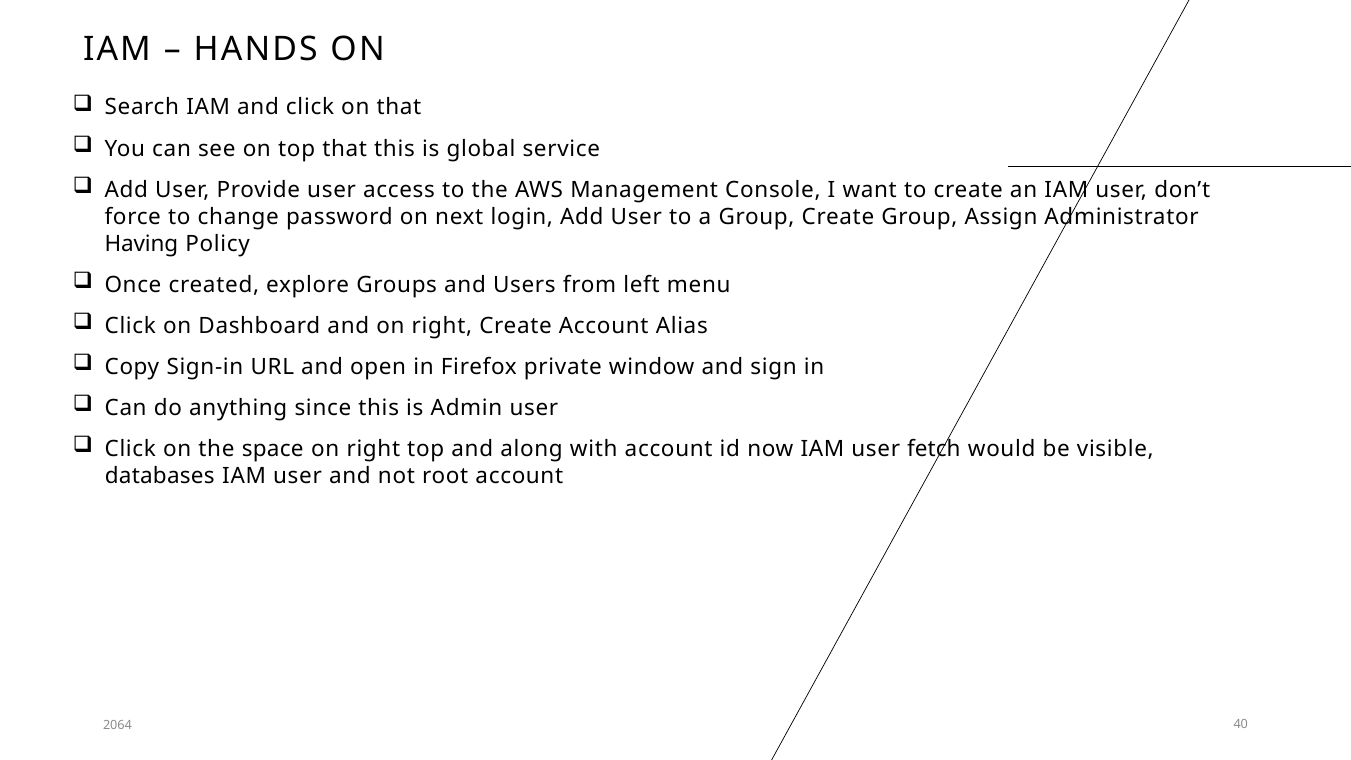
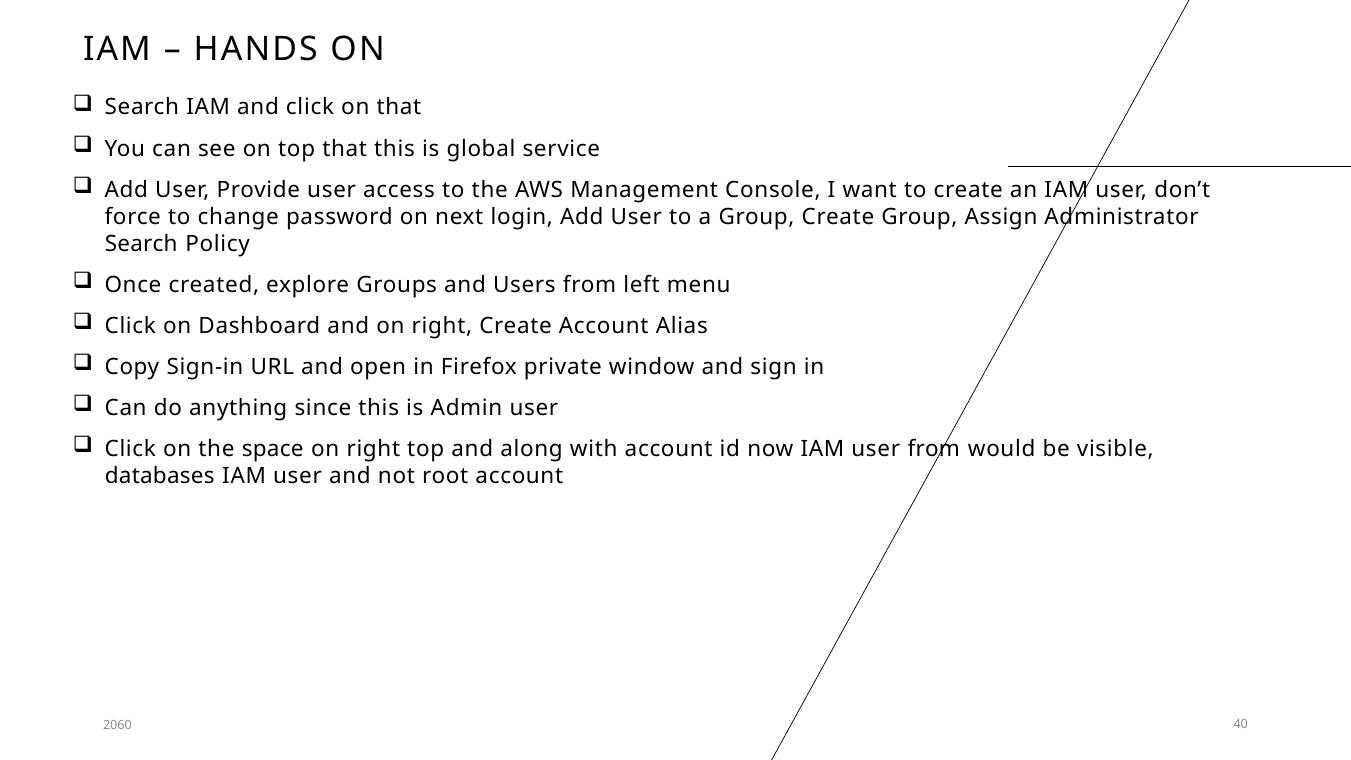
Having: Having -> Search (141, 244)
user fetch: fetch -> from (934, 449)
2064: 2064 -> 2060 (117, 725)
